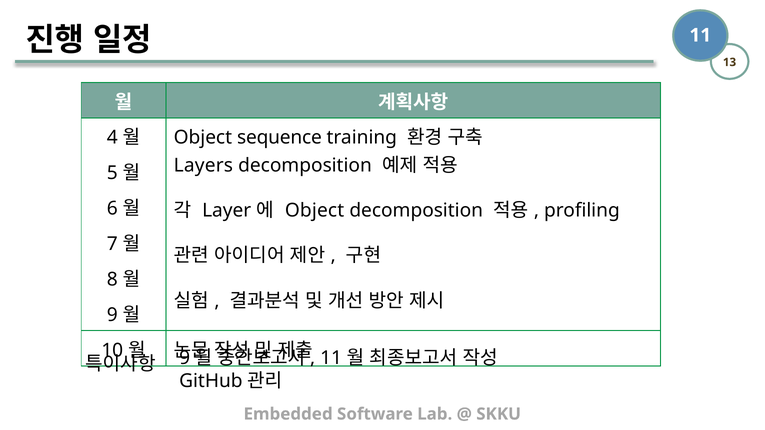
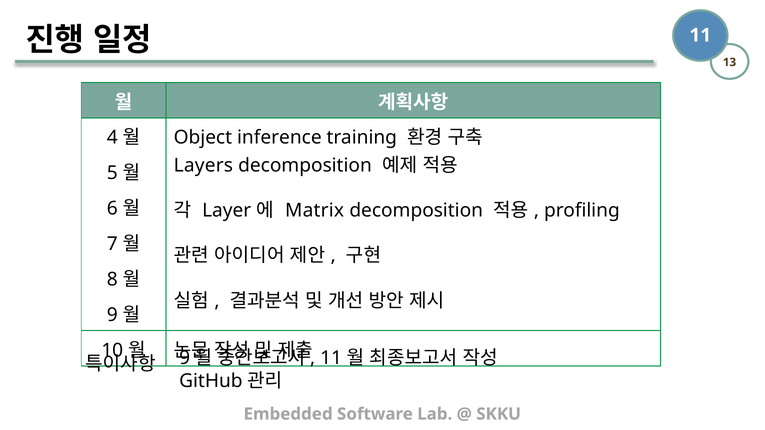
sequence: sequence -> inference (279, 138)
Object: Object -> Matrix (315, 211)
